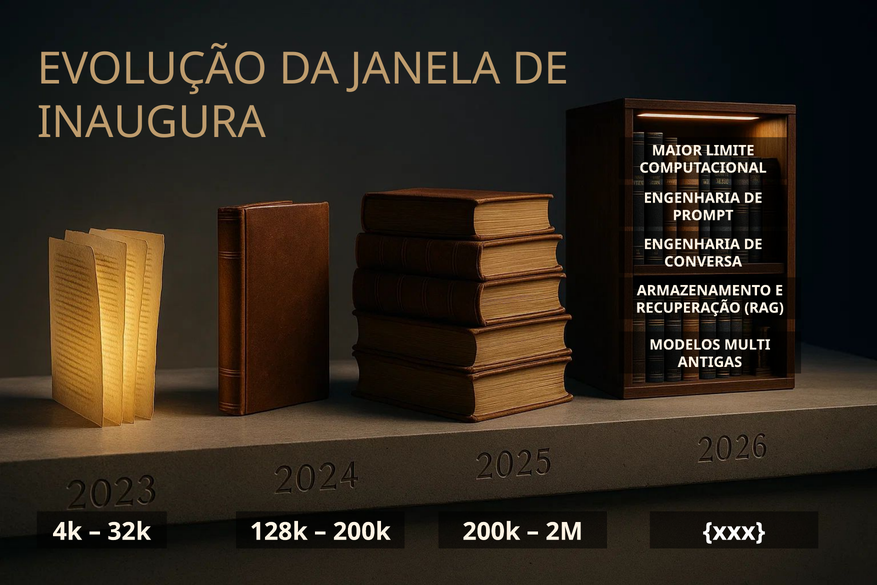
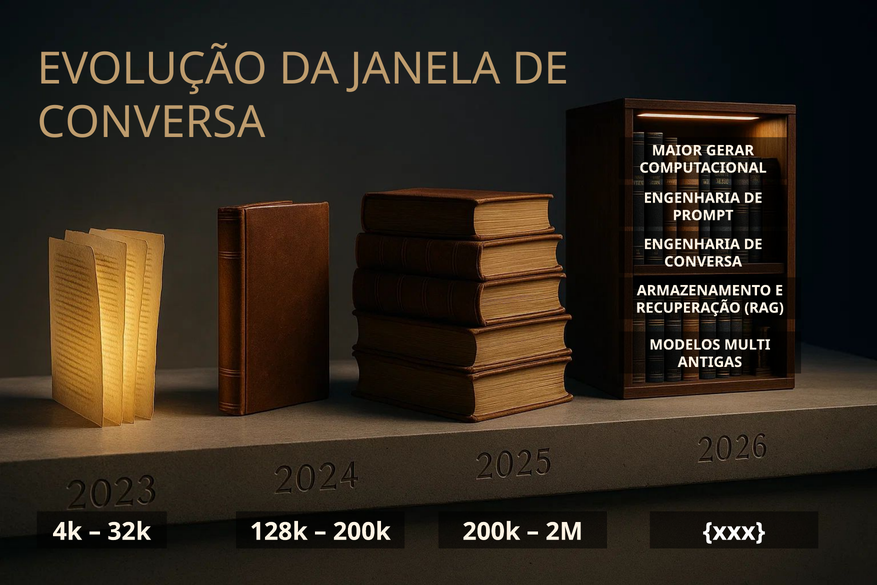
INAUGURA: INAUGURA -> CONVERSA (151, 122)
LIMITE: LIMITE -> GERAR (730, 150)
